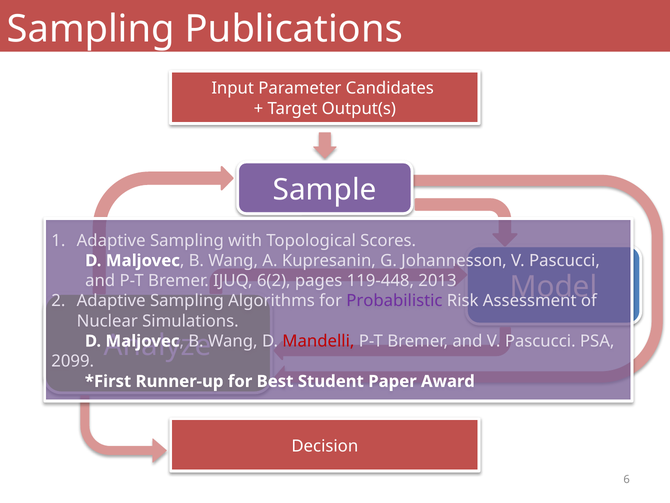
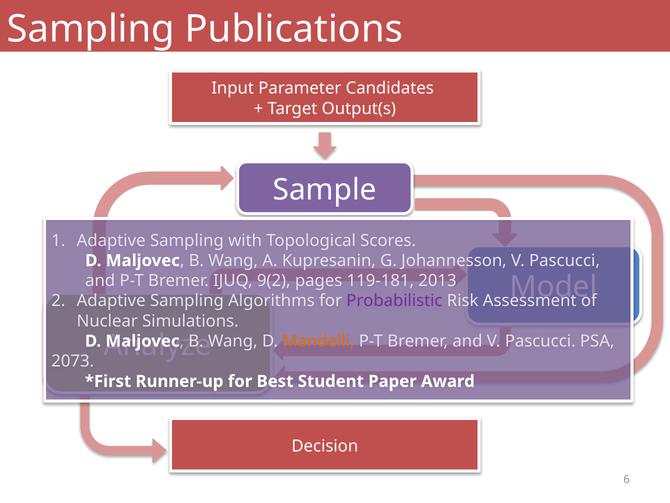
6(2: 6(2 -> 9(2 (274, 280)
119-448: 119-448 -> 119-181 (380, 280)
Mandelli colour: red -> orange (318, 341)
2099: 2099 -> 2073 (73, 361)
